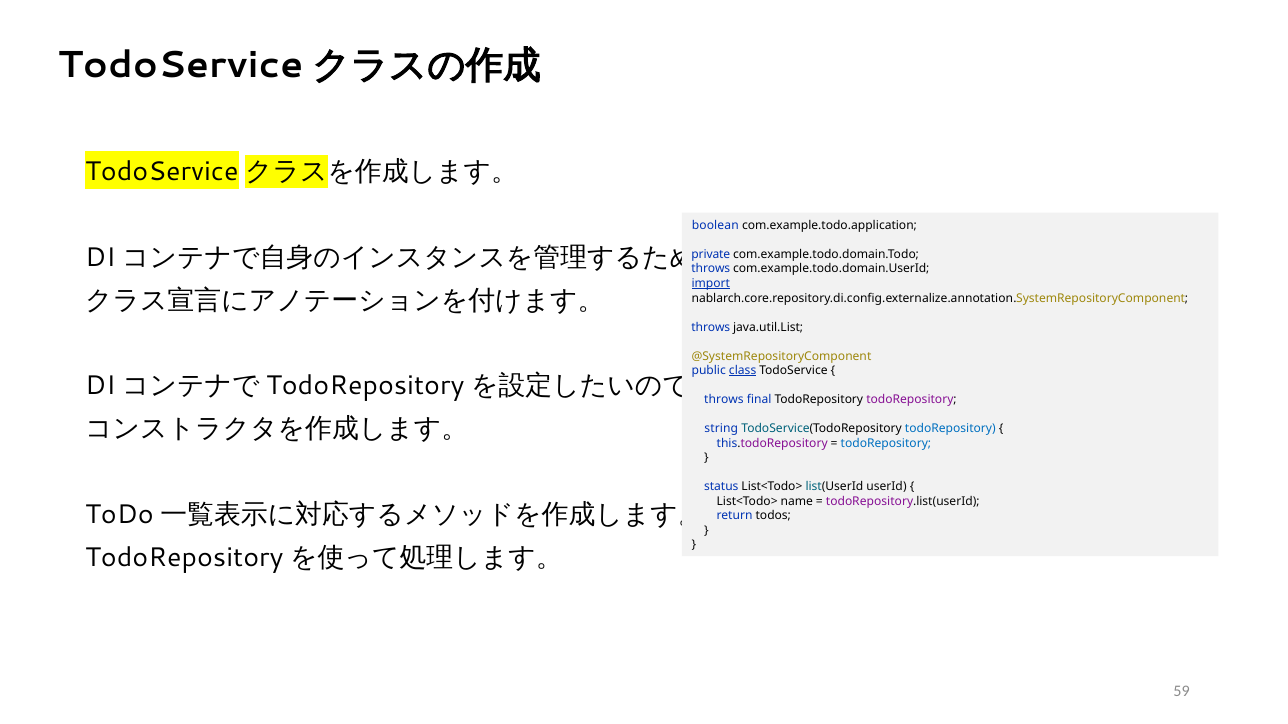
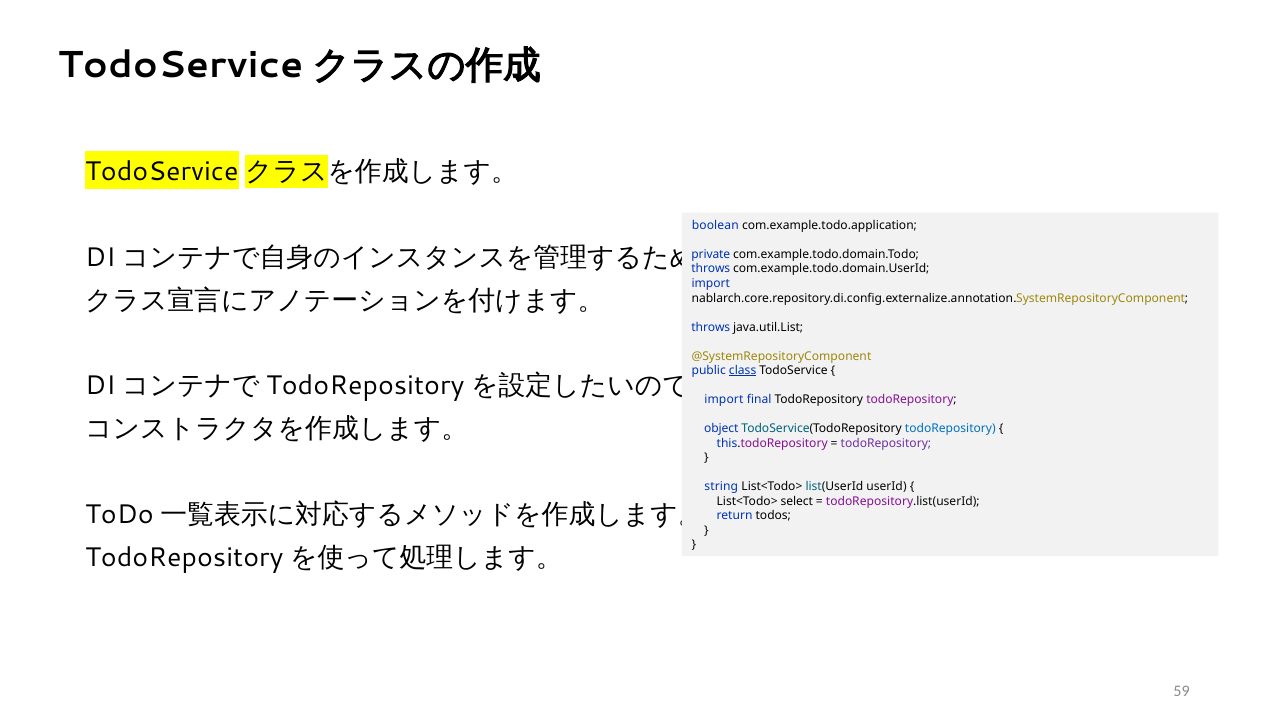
import underline: present -> none (711, 284)
throws: throws -> import (724, 400)
string: string -> object (721, 429)
todoRepository colour: blue -> purple (886, 444)
status: status -> string (721, 487)
name: name -> select (797, 502)
